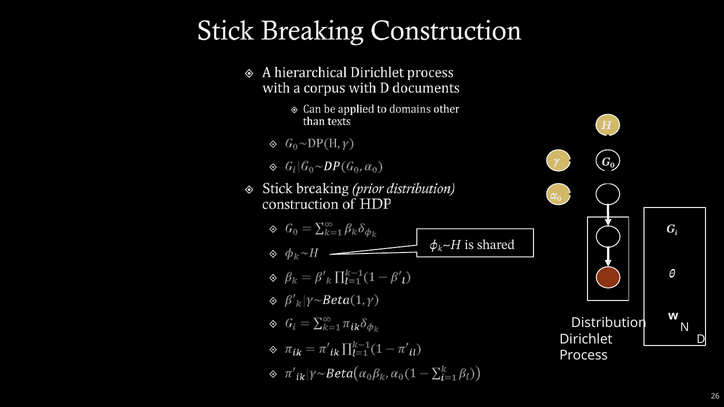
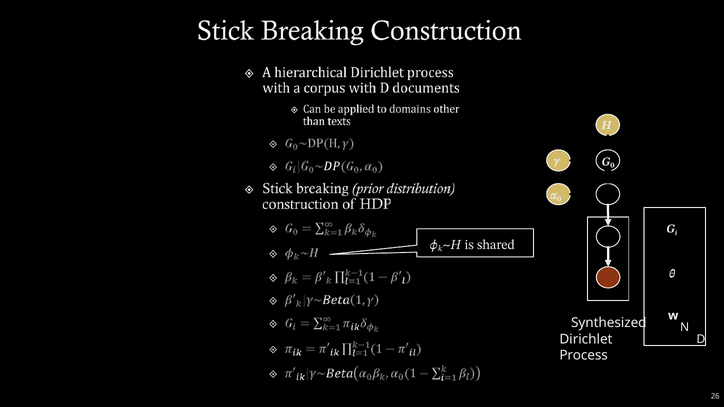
Distribution: Distribution -> Synthesized (609, 323)
